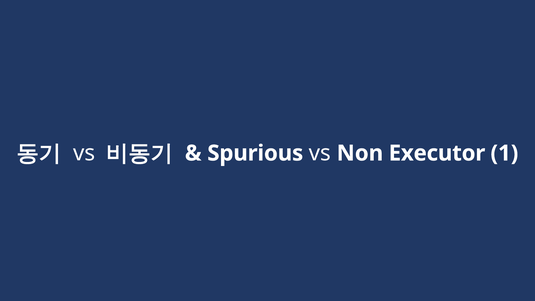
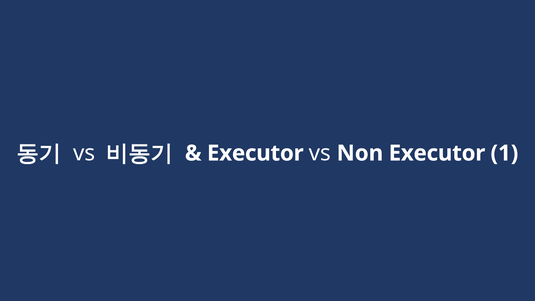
Spurious: Spurious -> Executor (255, 153)
